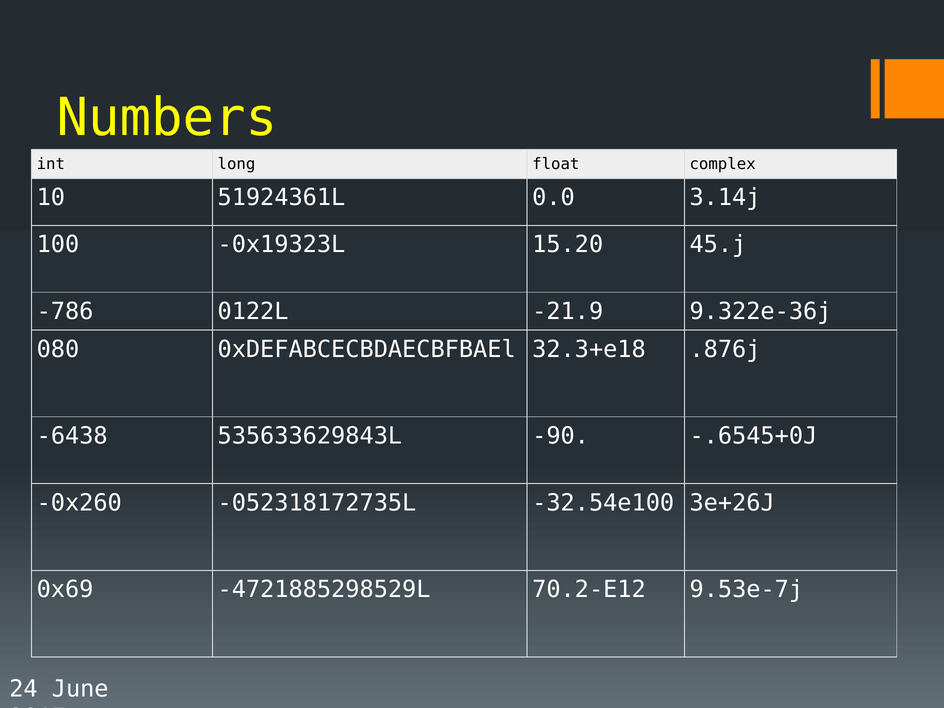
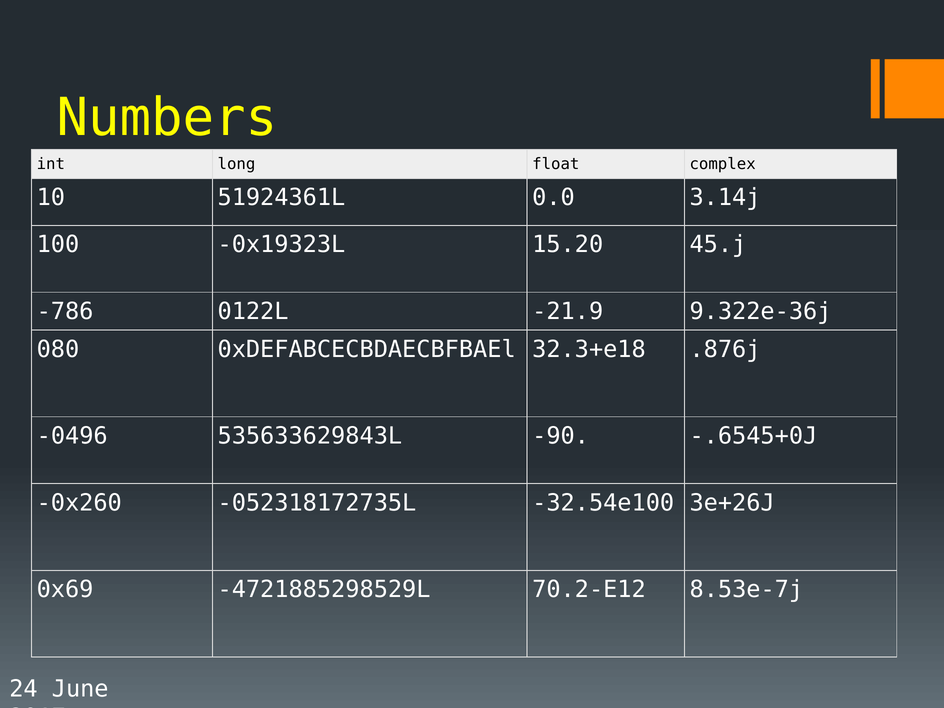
-6438: -6438 -> -0496 (72, 436)
9.53e-7j: 9.53e-7j -> 8.53e-7j (746, 590)
